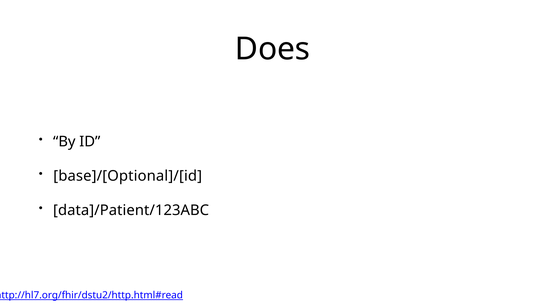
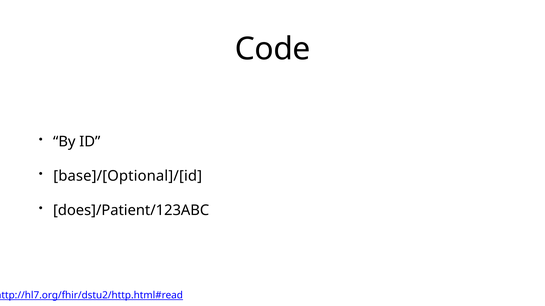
Does: Does -> Code (273, 49)
data]/Patient/123ABC: data]/Patient/123ABC -> does]/Patient/123ABC (131, 211)
